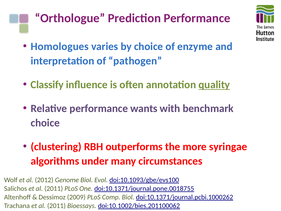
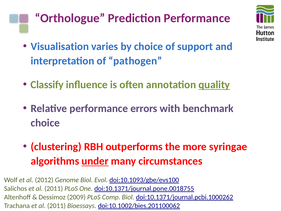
Homologues: Homologues -> Visualisation (60, 47)
enzyme: enzyme -> support (195, 47)
wants: wants -> errors (144, 108)
under underline: none -> present (95, 161)
